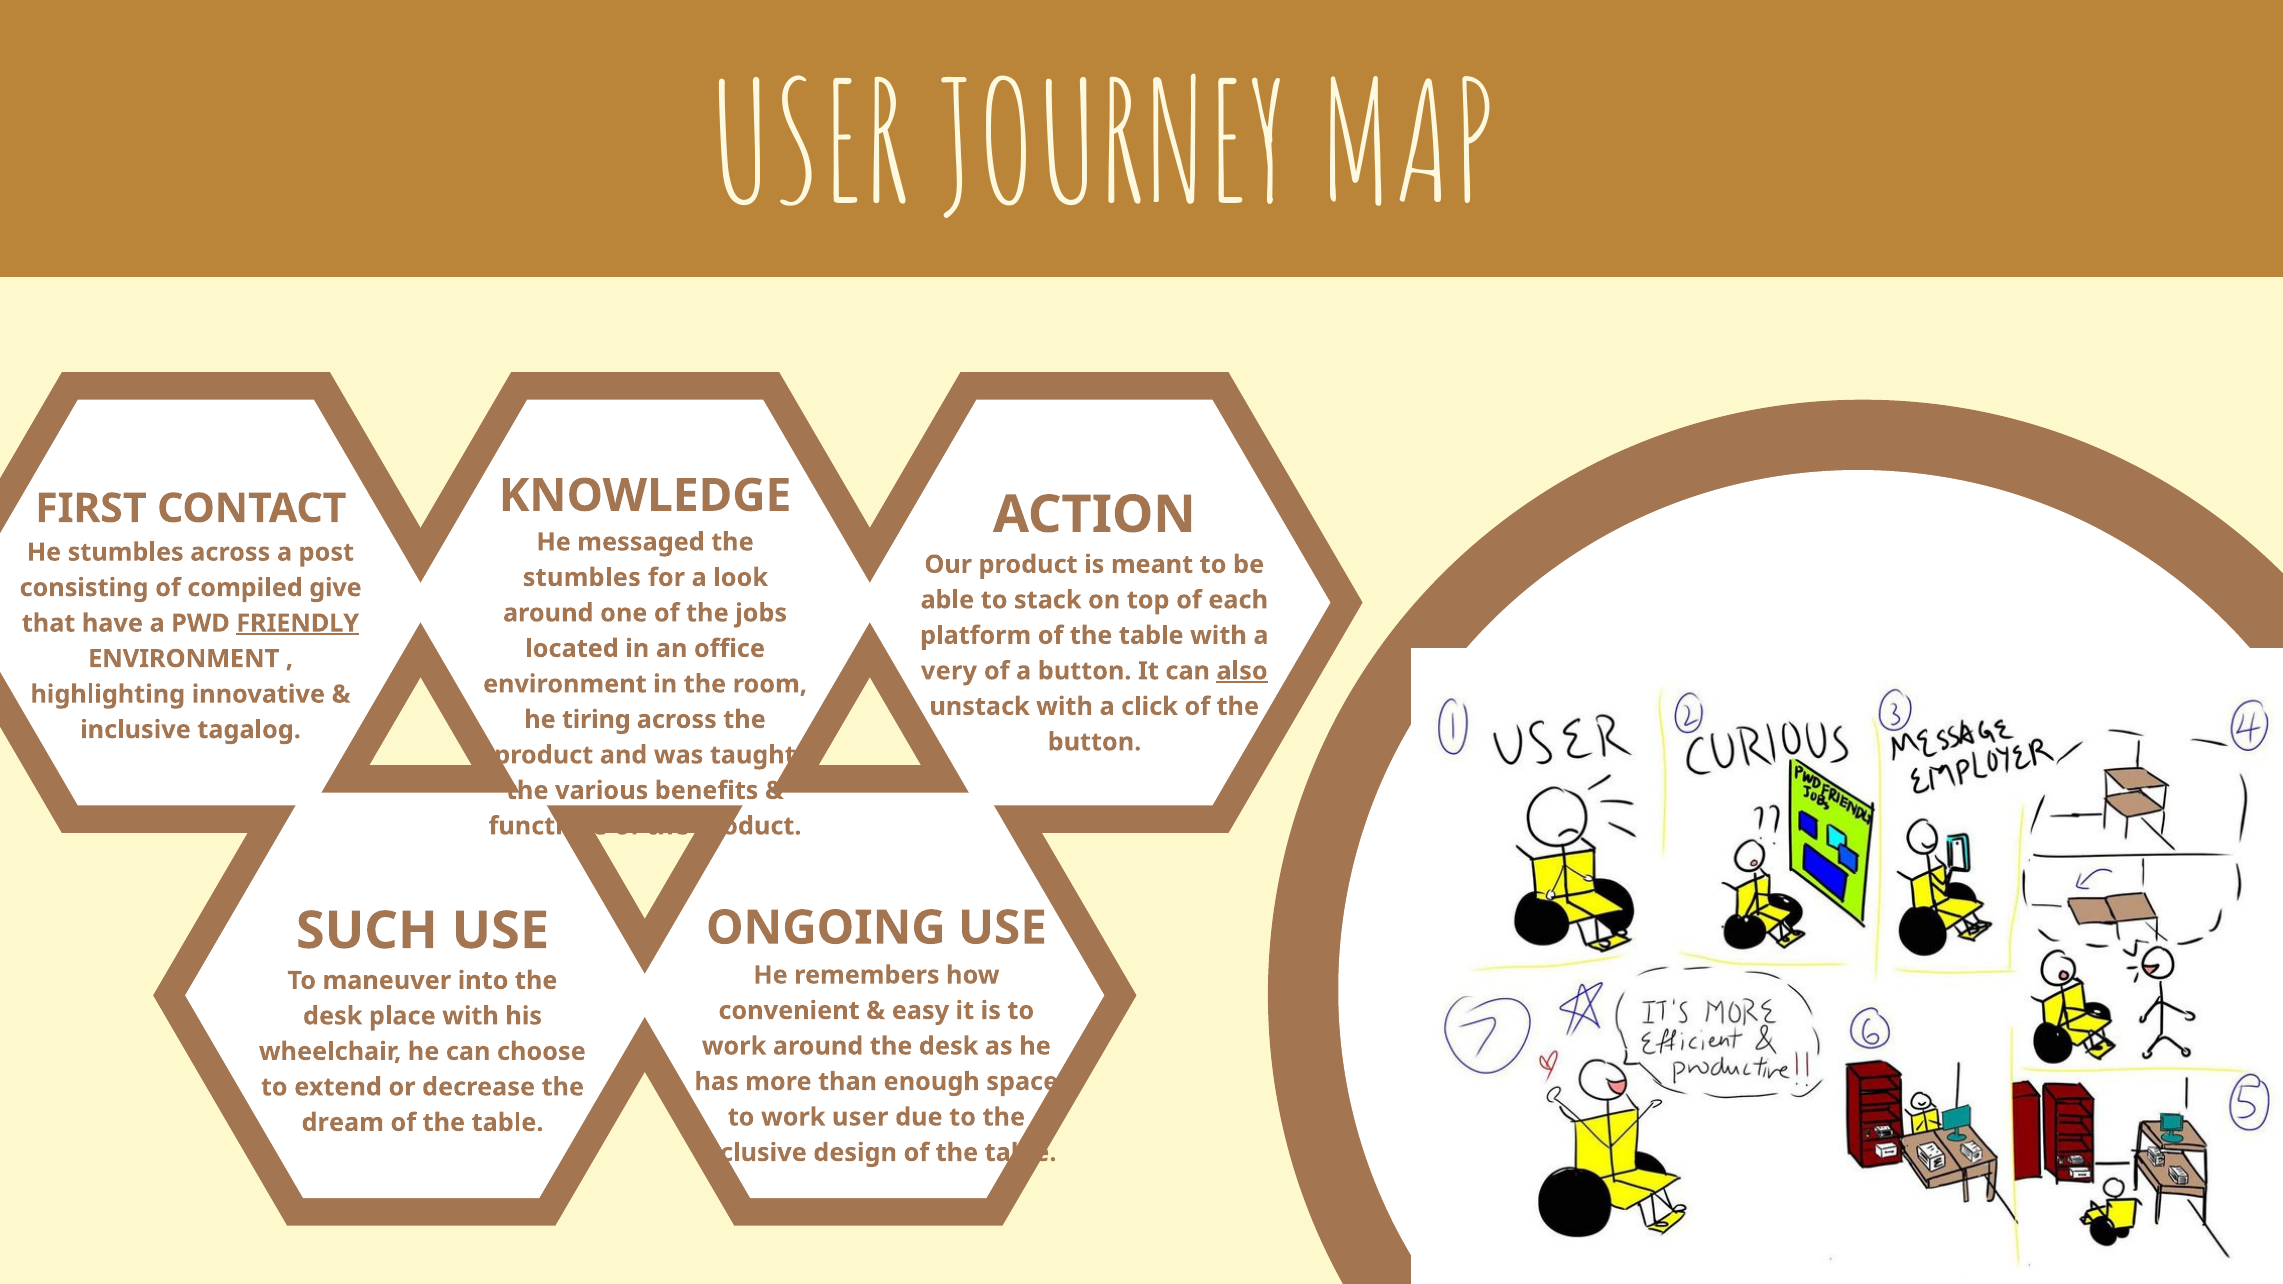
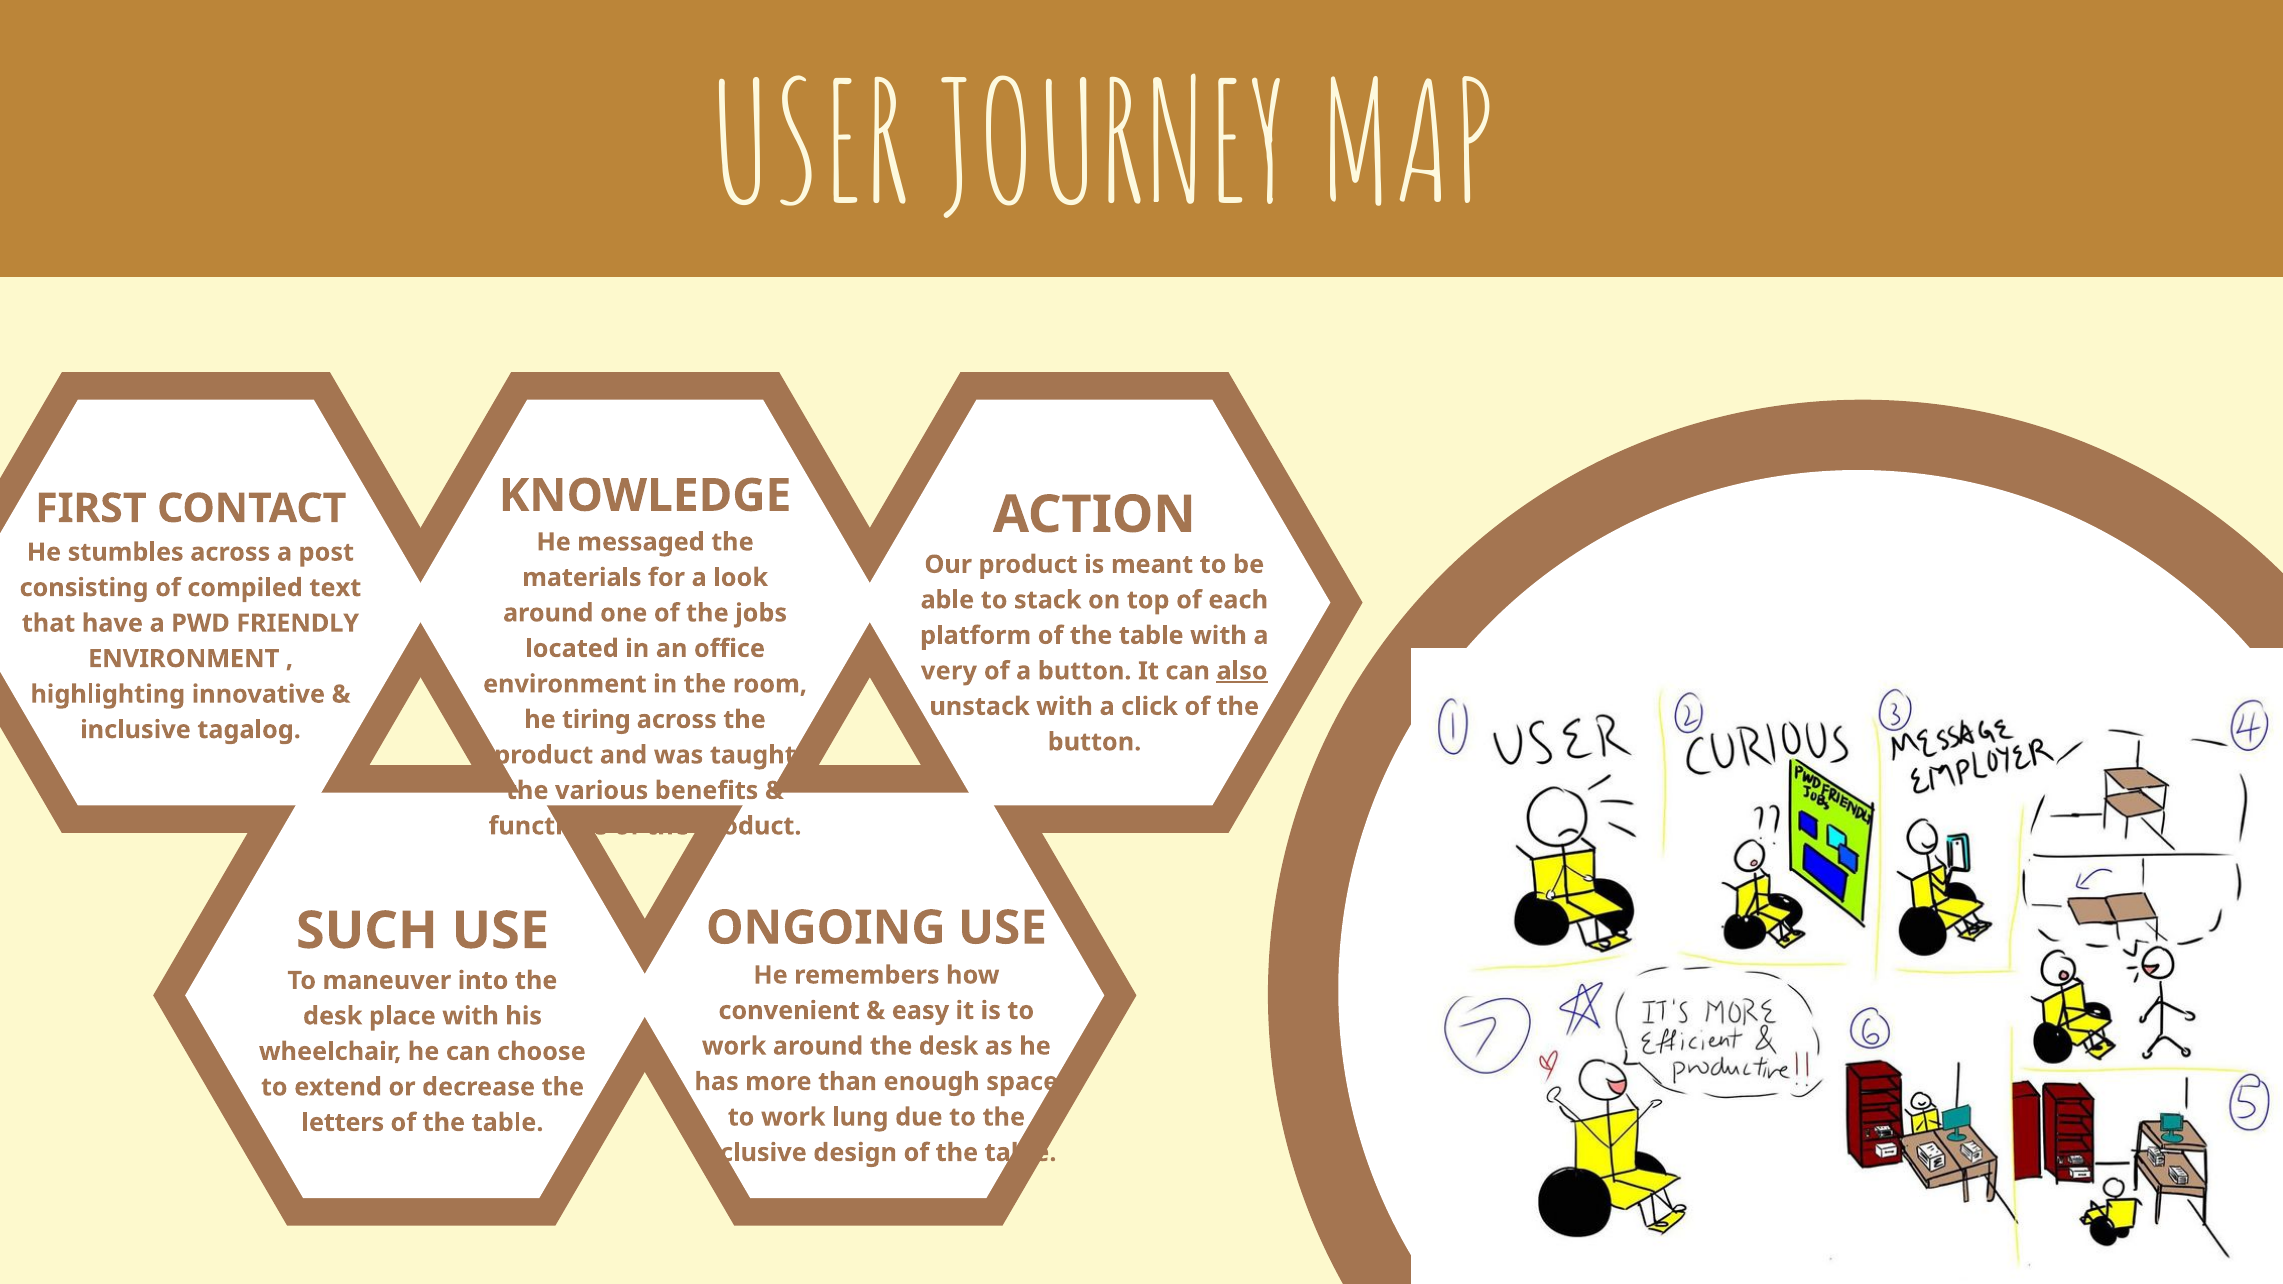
stumbles: stumbles -> materials (582, 578)
give: give -> text (335, 588)
FRIENDLY underline: present -> none (298, 623)
work user: user -> lung (860, 1117)
dream: dream -> letters (343, 1123)
